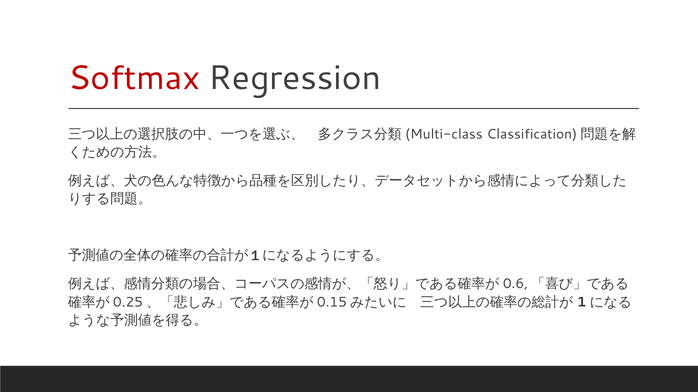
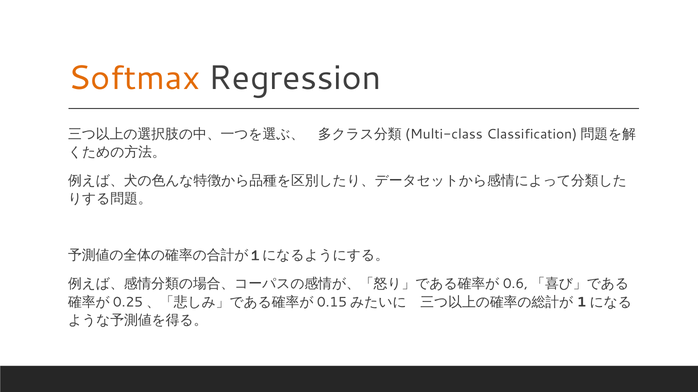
Softmax colour: red -> orange (134, 78)
